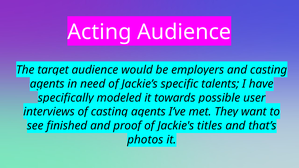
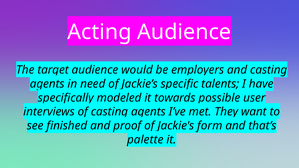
titles: titles -> form (210, 126)
photos: photos -> palette (145, 140)
